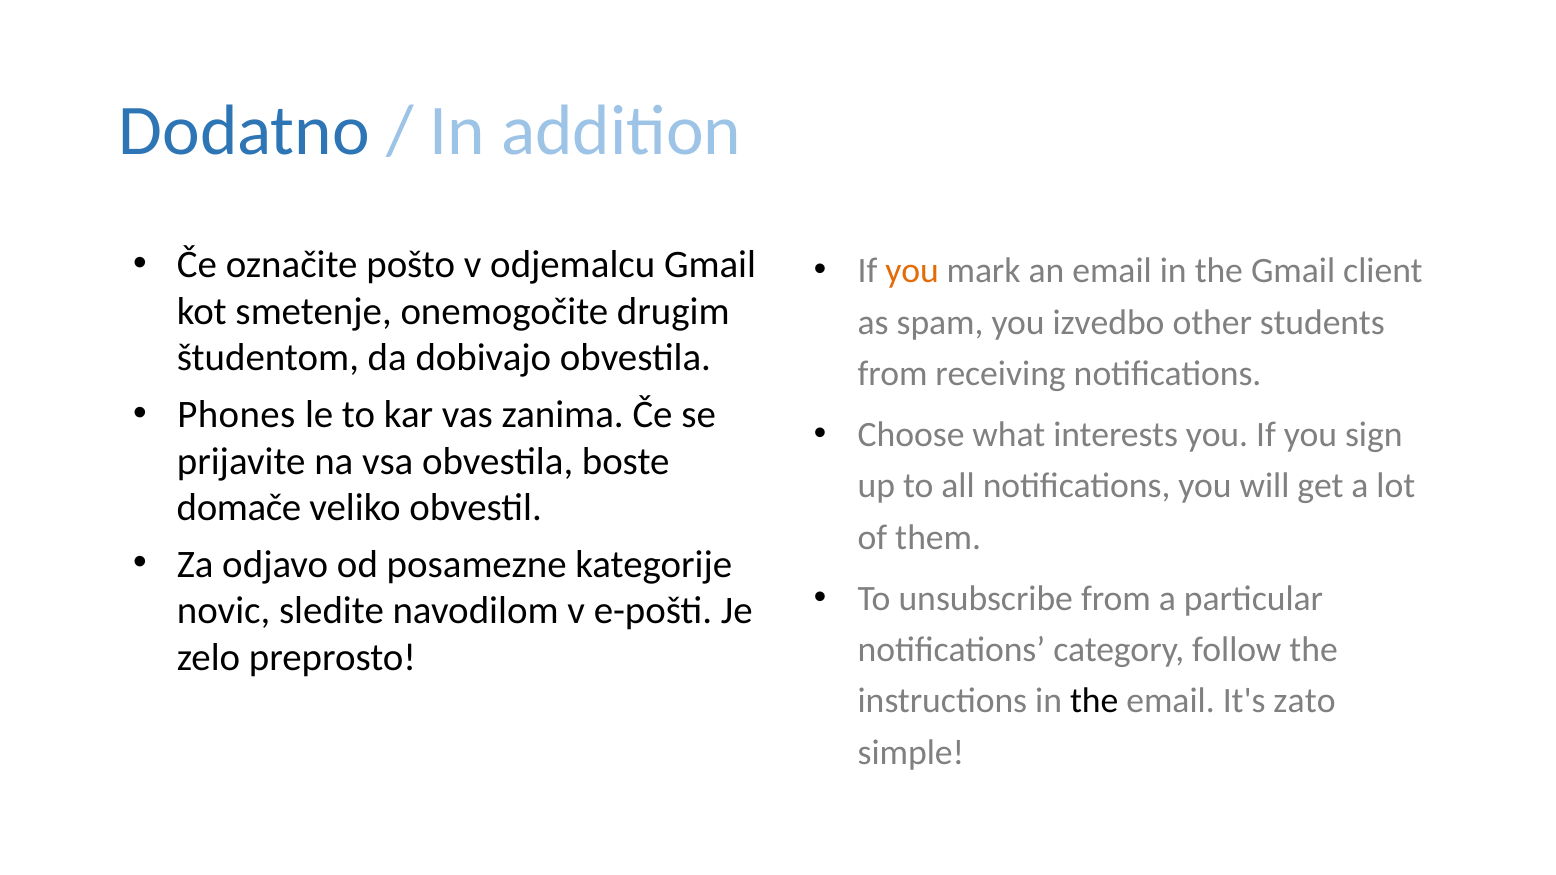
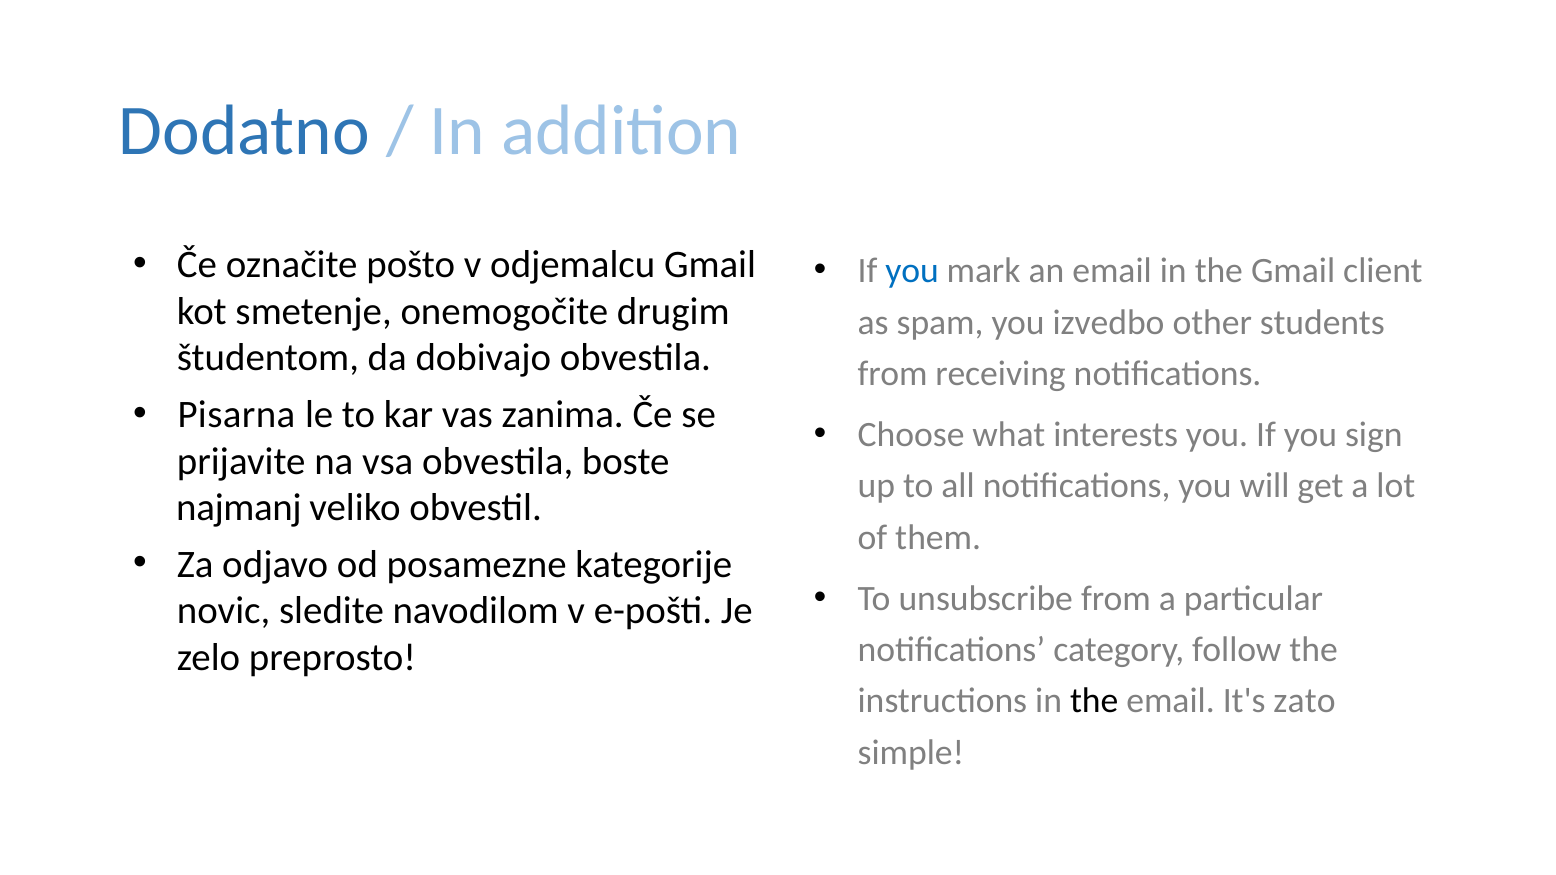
you colour: orange -> blue (912, 271)
Phones: Phones -> Pisarna (236, 415)
domače: domače -> najmanj (239, 508)
